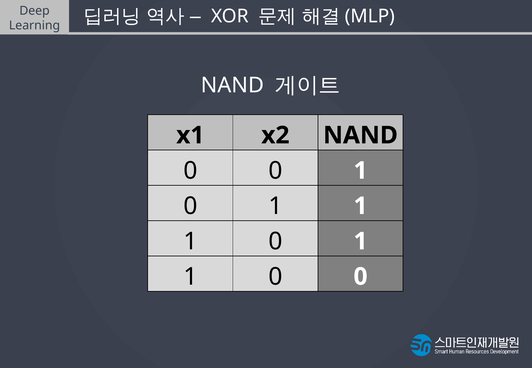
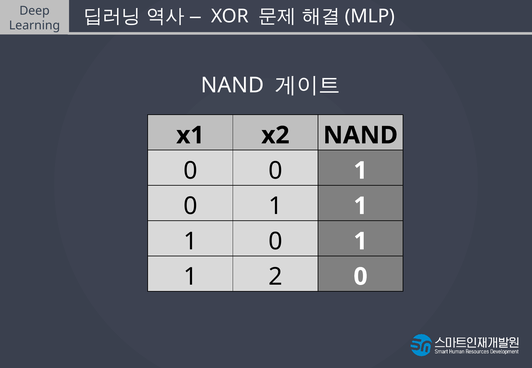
0: 0 -> 2 (275, 277)
